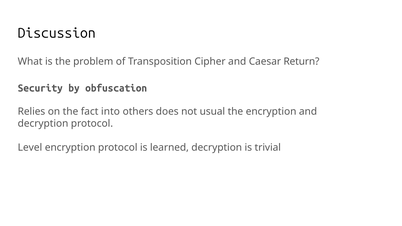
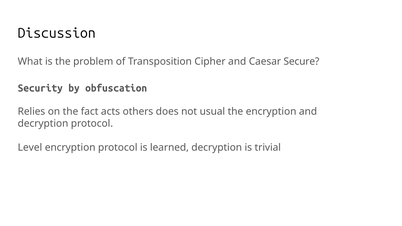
Return: Return -> Secure (301, 62)
into: into -> acts (111, 112)
